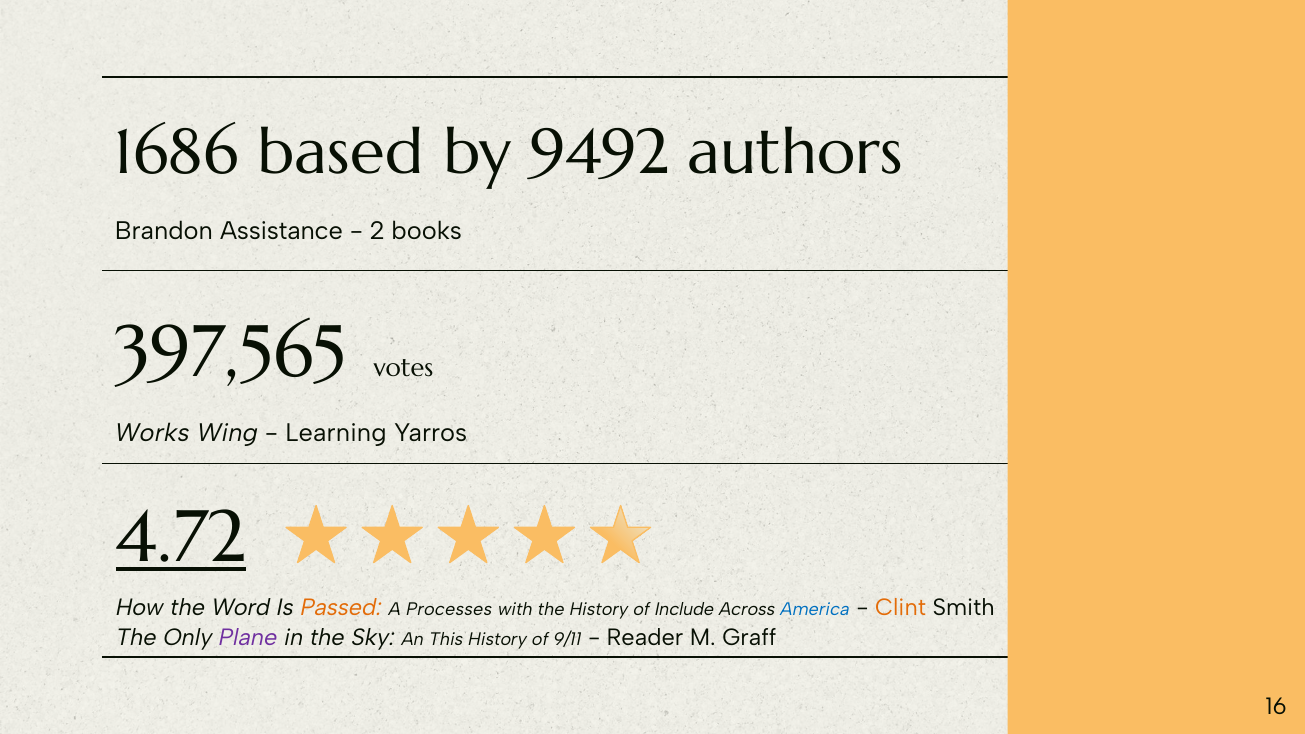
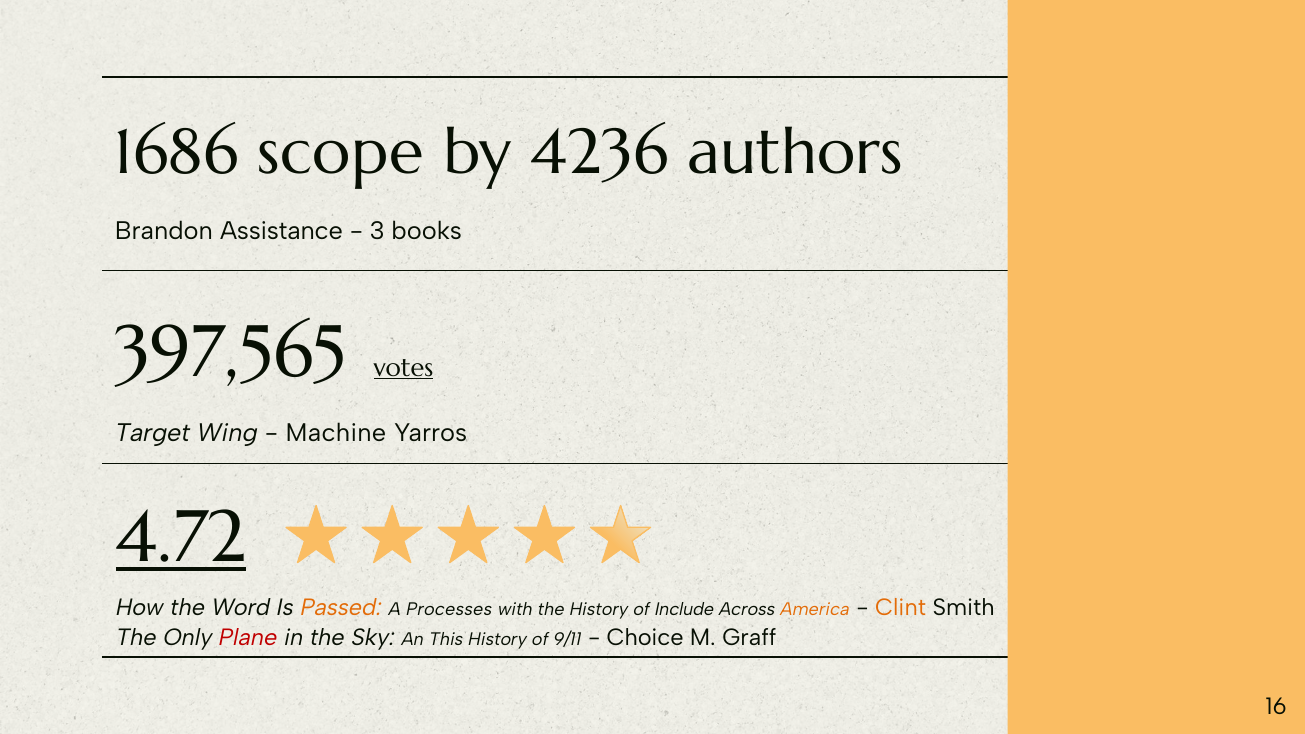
based: based -> scope (340, 153)
9492: 9492 -> 4236 (600, 153)
2: 2 -> 3 (377, 231)
votes underline: none -> present (404, 368)
Works: Works -> Target (152, 433)
Learning: Learning -> Machine (336, 433)
America colour: blue -> orange (815, 609)
Plane colour: purple -> red (248, 638)
Reader: Reader -> Choice (645, 638)
